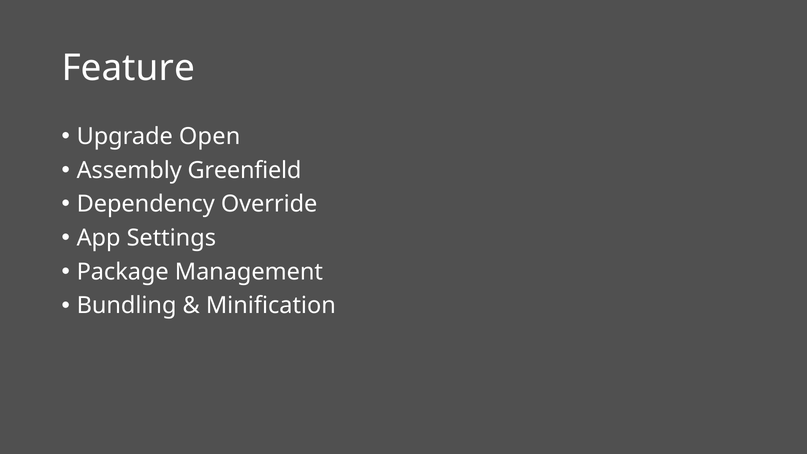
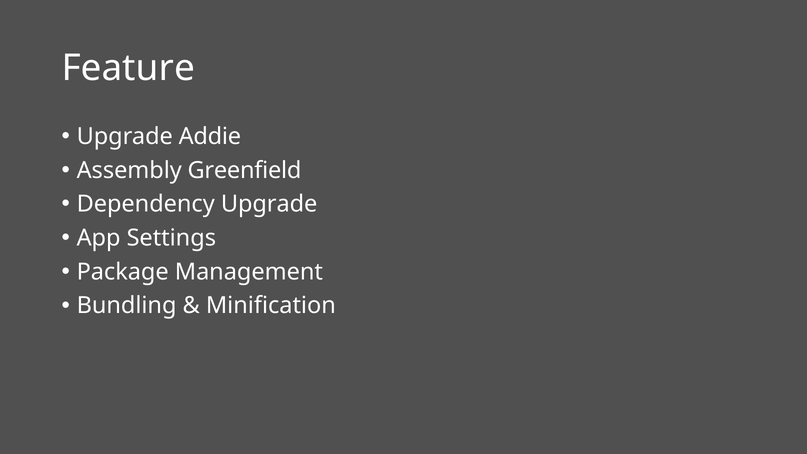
Open: Open -> Addie (210, 136)
Dependency Override: Override -> Upgrade (269, 204)
